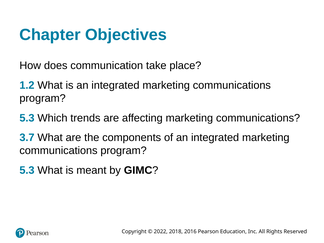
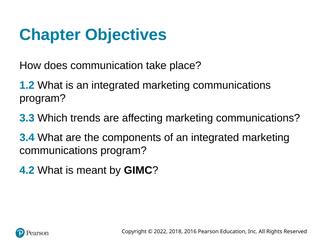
5.3: 5.3 -> 3.3 (27, 118)
3.7: 3.7 -> 3.4 (27, 138)
5.3: 5.3 -> 4.2 (27, 170)
